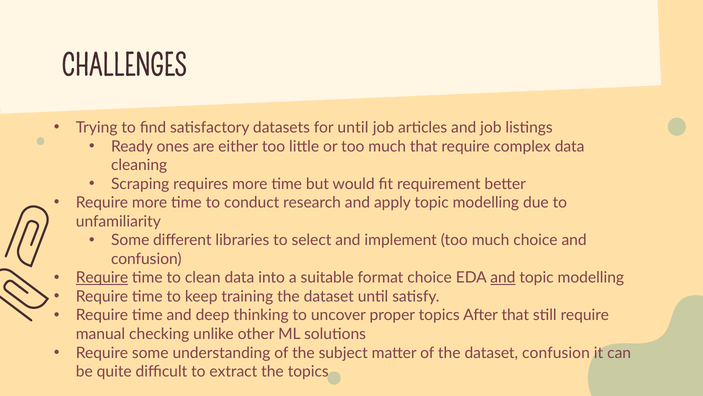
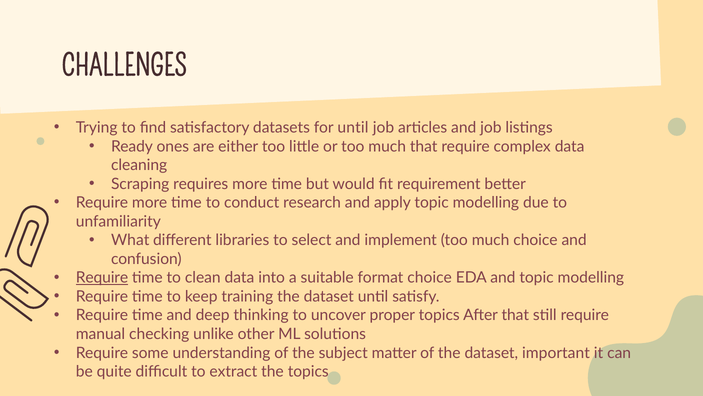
Some: Some -> What (130, 240)
and underline: present -> none (503, 277)
dataset confusion: confusion -> important (556, 352)
